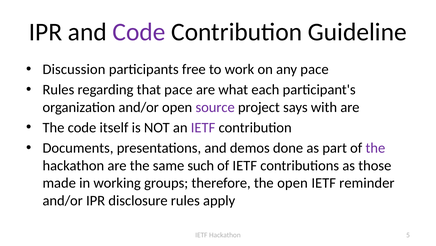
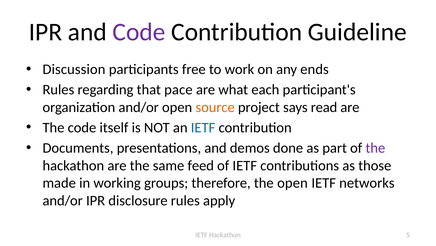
any pace: pace -> ends (315, 69)
source colour: purple -> orange (215, 107)
with: with -> read (324, 107)
IETF colour: purple -> blue (203, 127)
such: such -> feed (201, 165)
reminder: reminder -> networks (367, 182)
